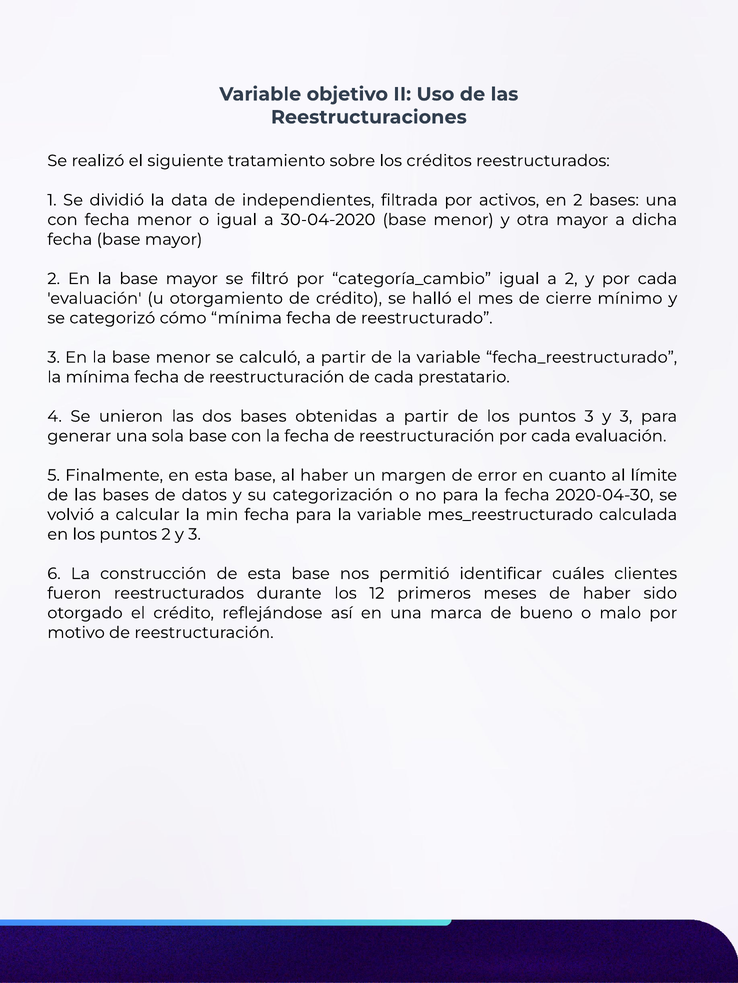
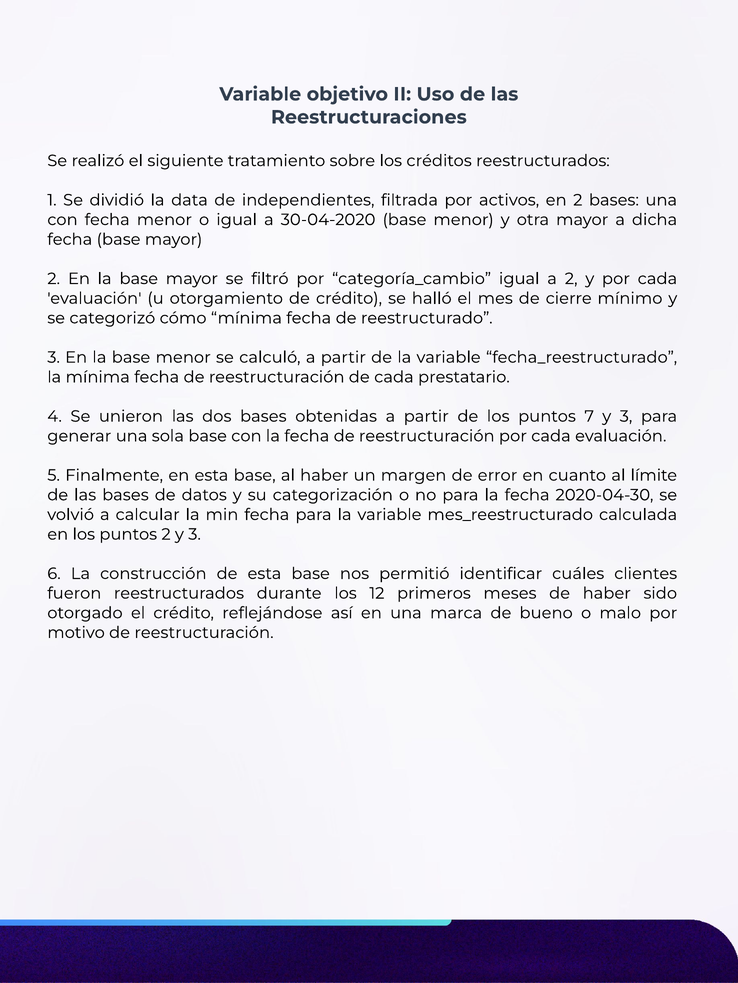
puntos 3: 3 -> 7 (589, 417)
